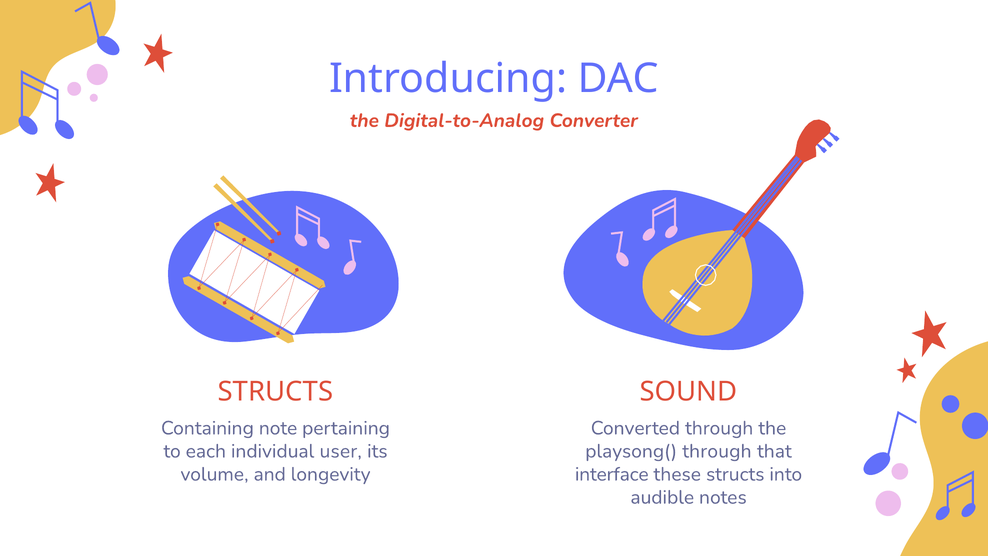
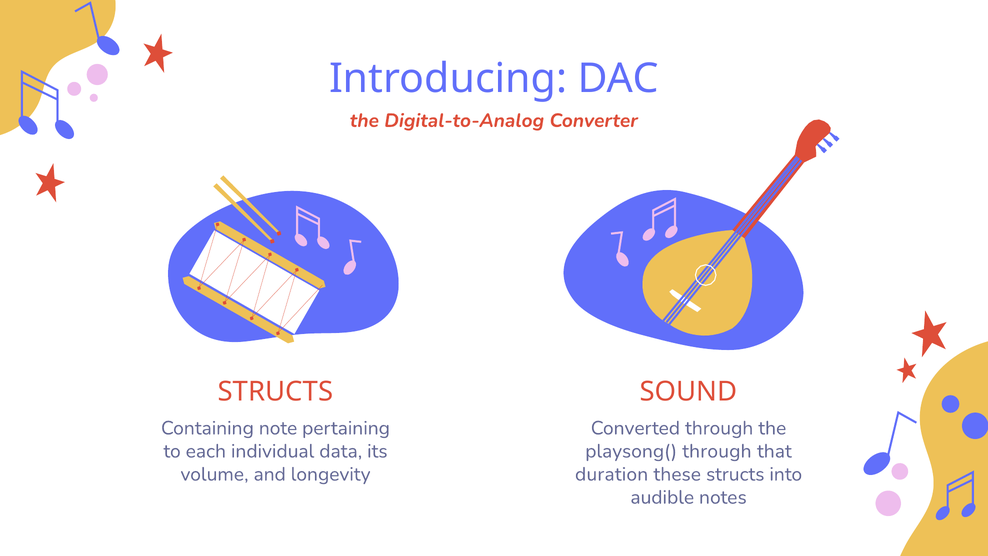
user: user -> data (341, 451)
interface: interface -> duration (612, 474)
